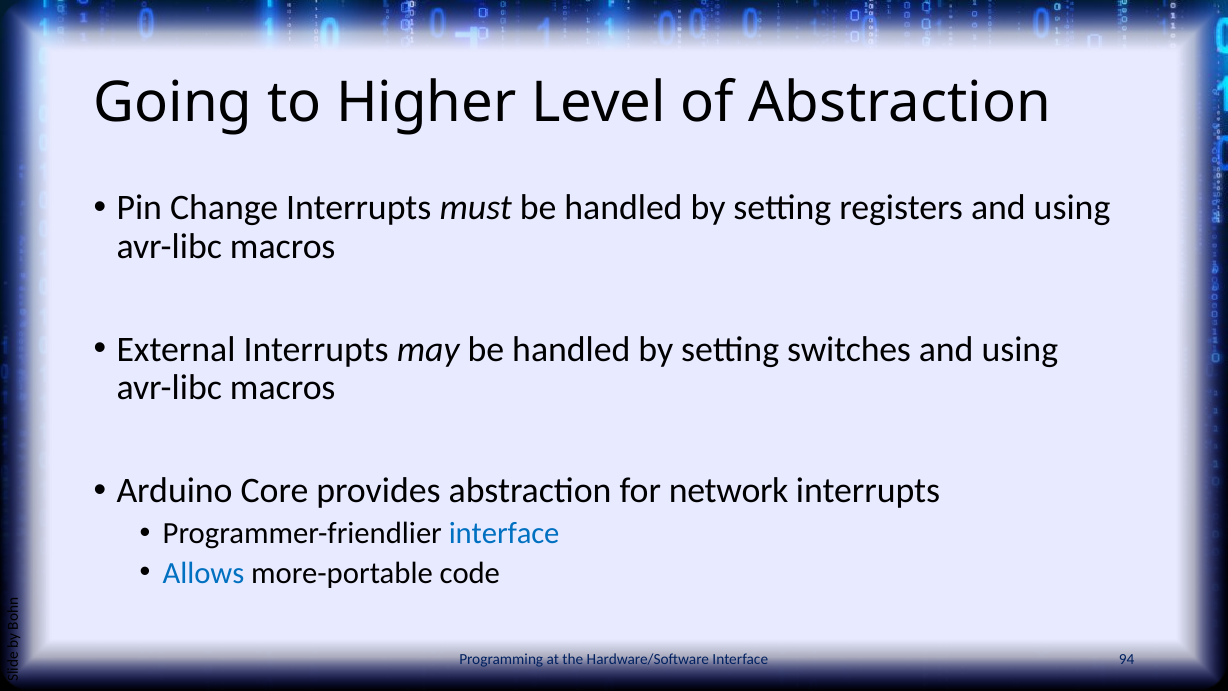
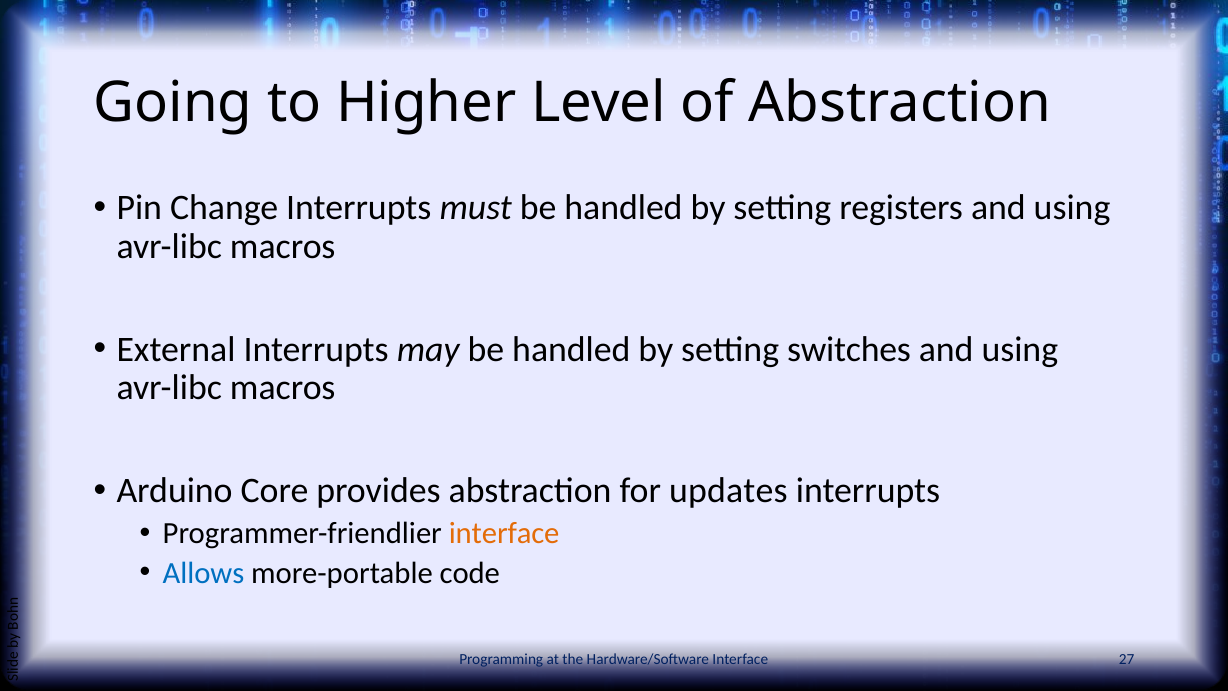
network: network -> updates (728, 491)
interface colour: blue -> orange (504, 533)
94: 94 -> 27 (1127, 660)
